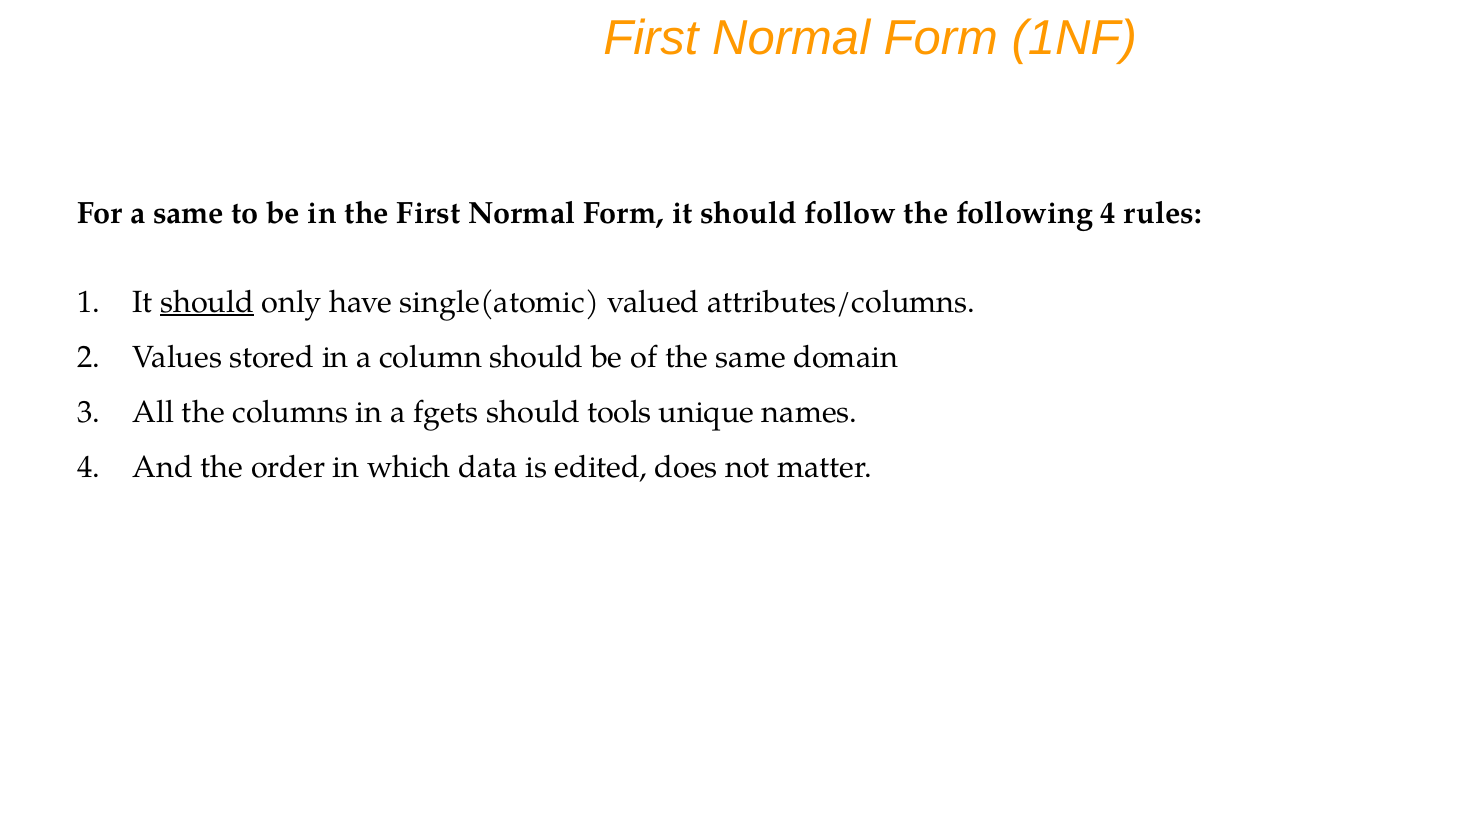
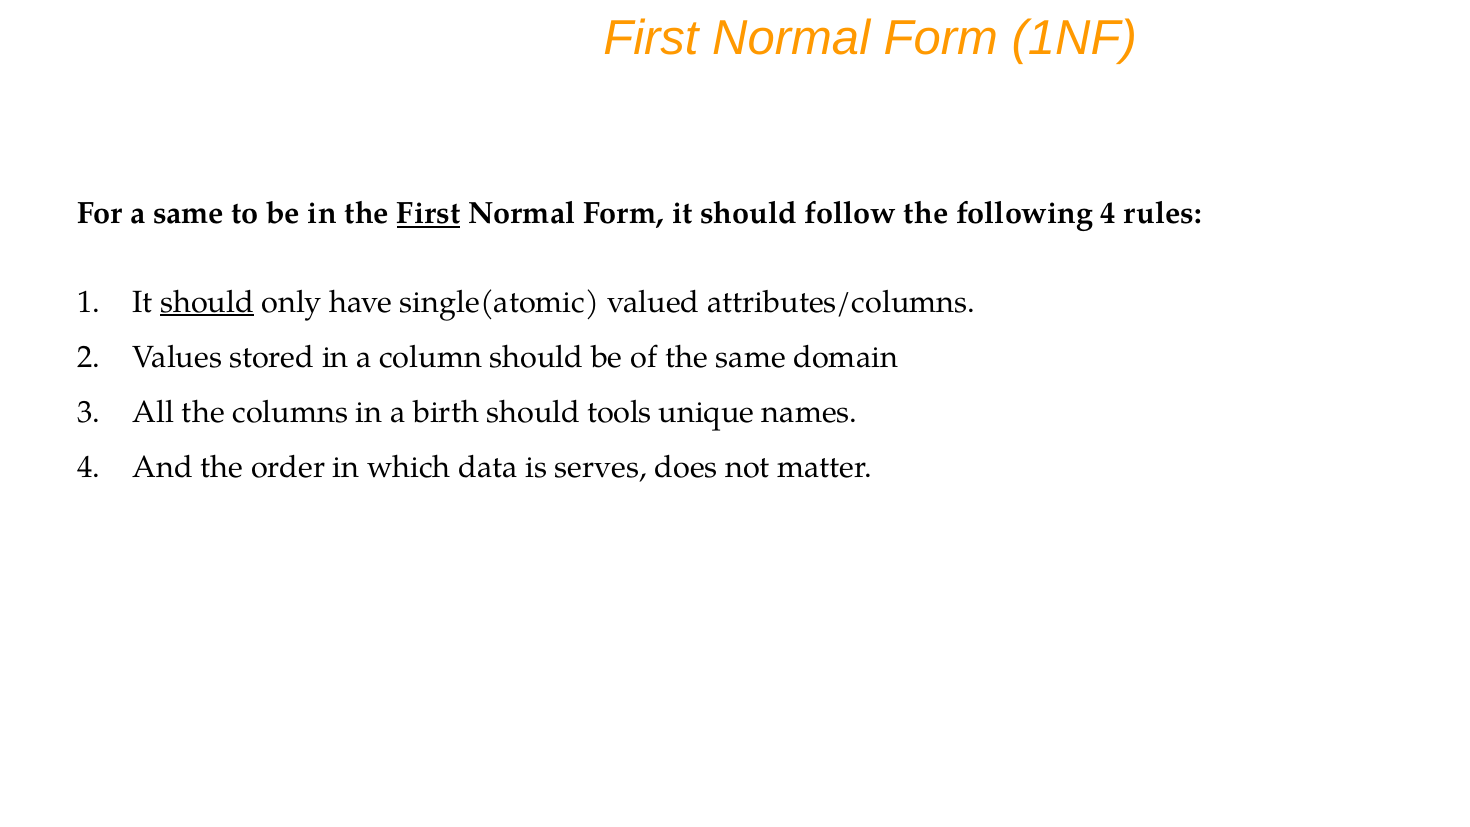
First underline: none -> present (429, 214)
fgets: fgets -> birth (446, 412)
edited: edited -> serves (601, 467)
